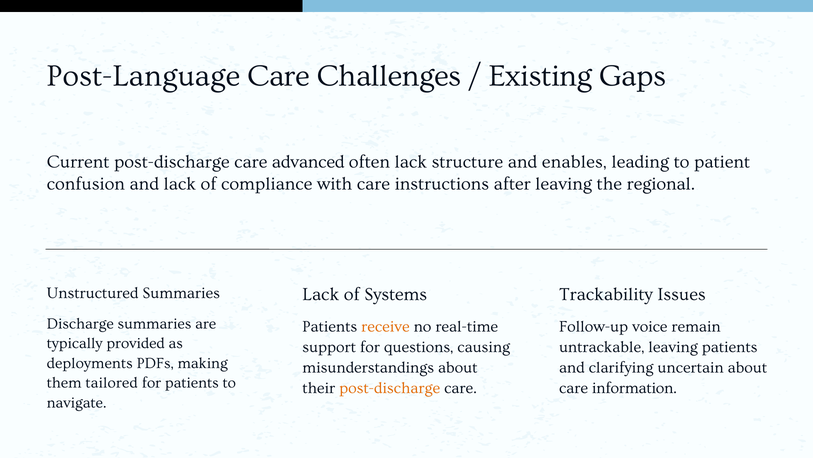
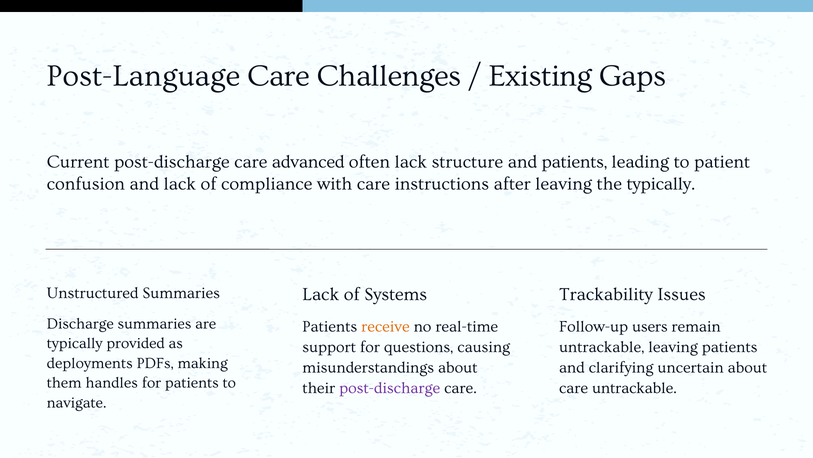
and enables: enables -> patients (574, 162)
the regional: regional -> typically (661, 183)
voice: voice -> users (650, 326)
tailored: tailored -> handles (112, 382)
post-discharge colour: orange -> purple (390, 388)
care information: information -> untrackable (634, 388)
